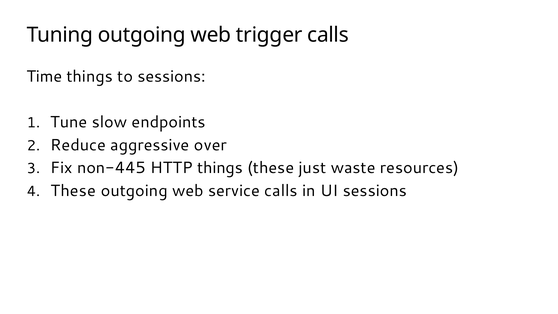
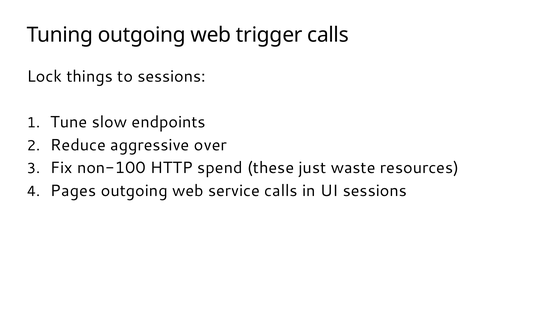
Time: Time -> Lock (44, 77)
non-445: non-445 -> non-100 (111, 168)
HTTP things: things -> spend (220, 168)
These: These -> Pages (73, 191)
